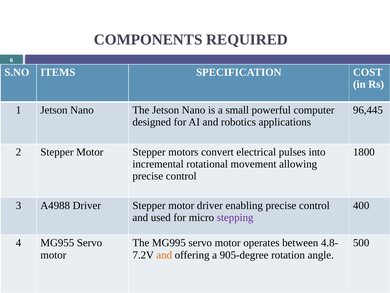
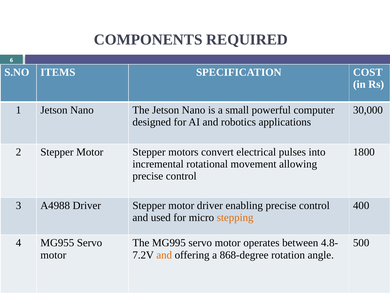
96,445: 96,445 -> 30,000 (368, 110)
stepping colour: purple -> orange (235, 217)
905-degree: 905-degree -> 868-degree (244, 254)
